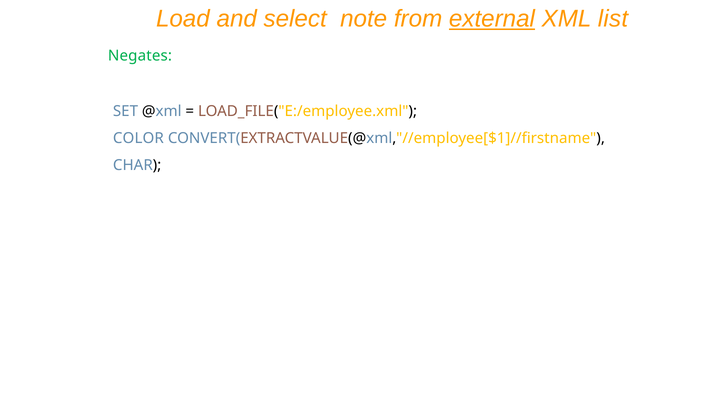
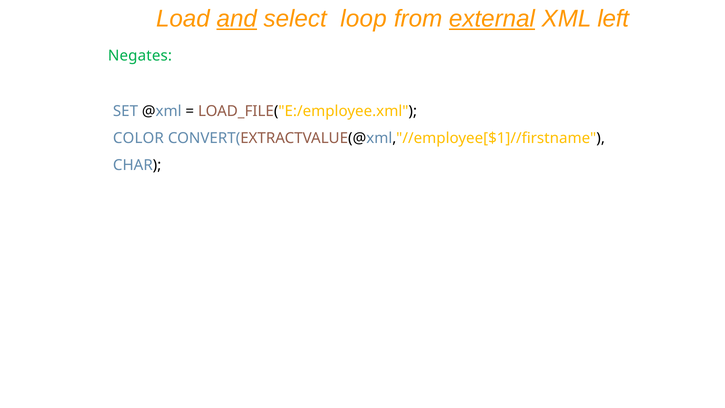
and underline: none -> present (237, 19)
note: note -> loop (364, 19)
list: list -> left (613, 19)
